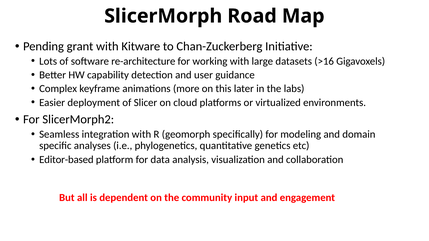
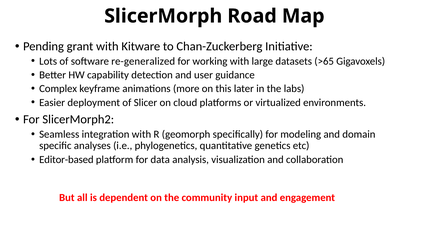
re-architecture: re-architecture -> re-generalized (143, 61)
>16: >16 -> >65 (324, 61)
